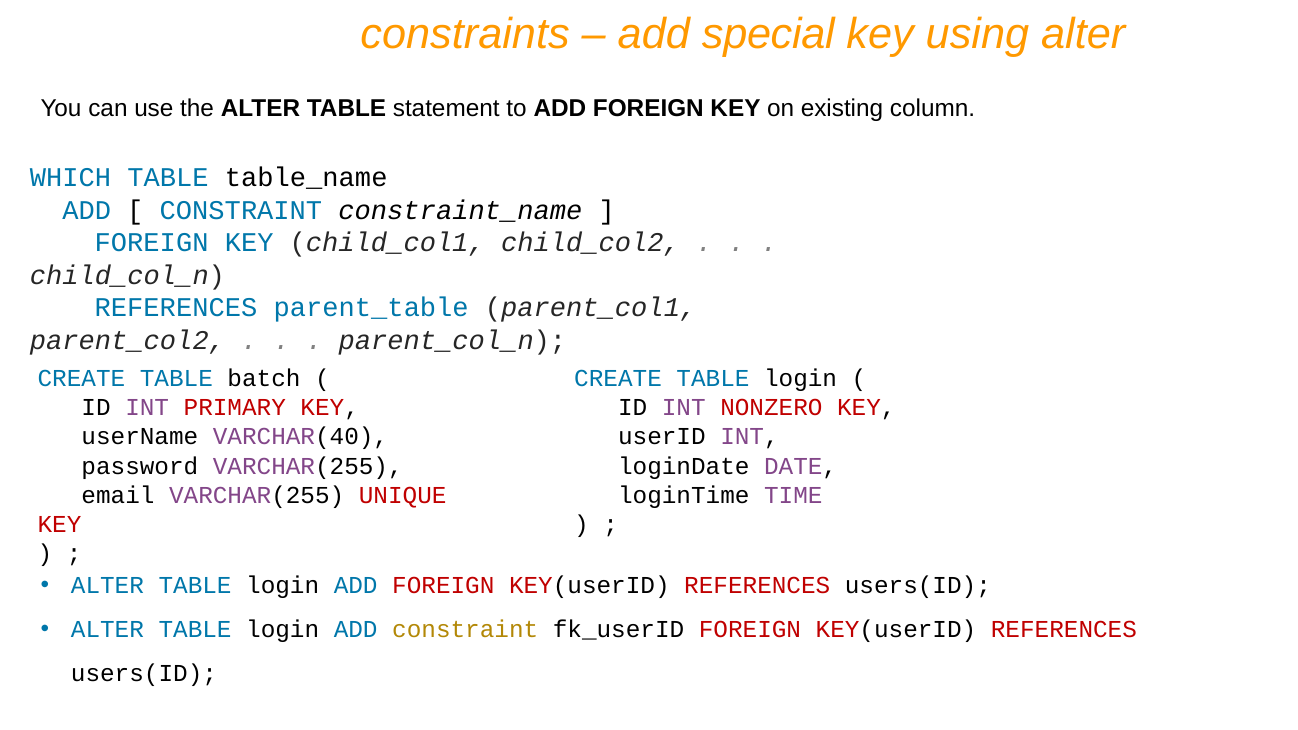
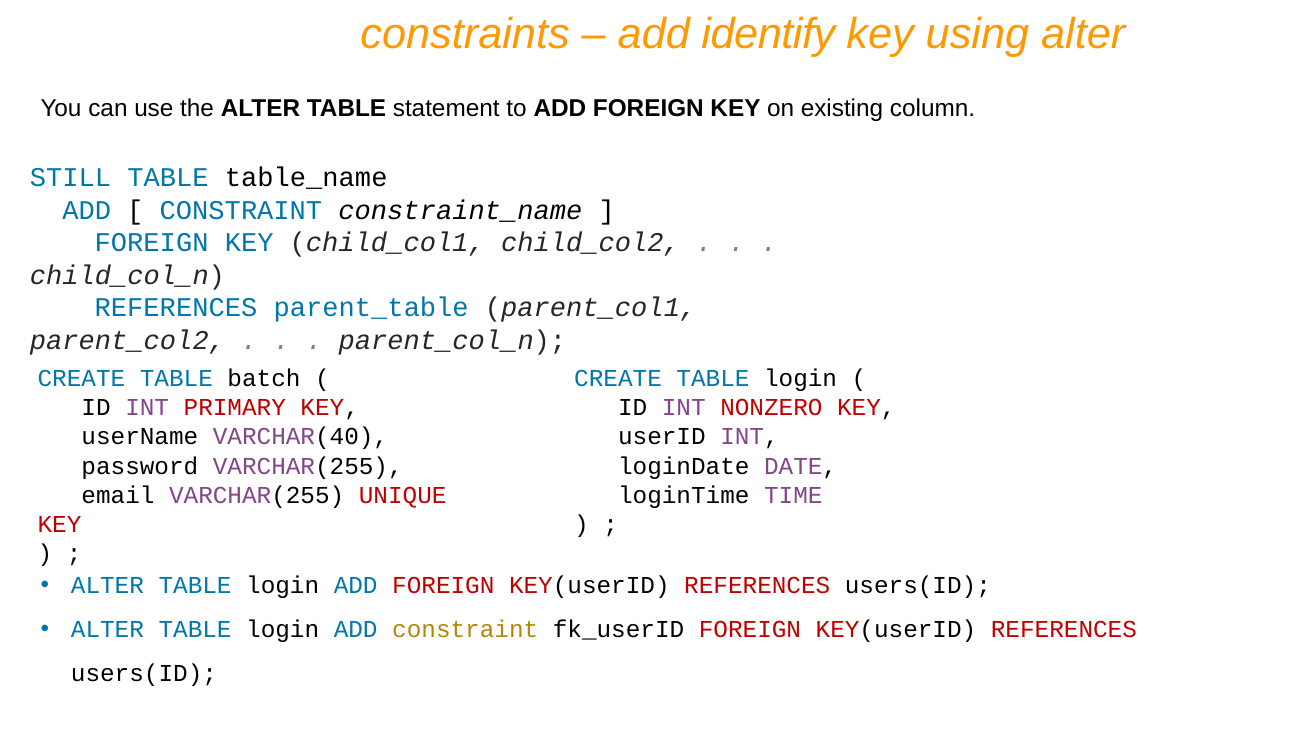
special: special -> identify (768, 34)
WHICH: WHICH -> STILL (70, 178)
